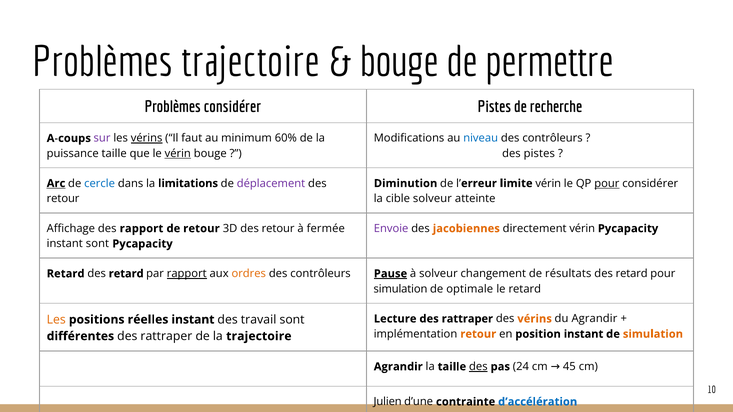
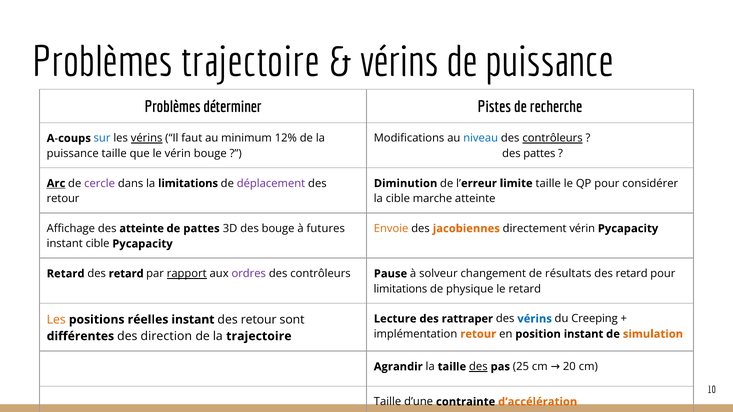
bouge: bouge -> vérins (399, 62)
de permettre: permettre -> puissance (550, 62)
Problèmes considérer: considérer -> déterminer (233, 107)
sur colour: purple -> blue (102, 138)
60%: 60% -> 12% (286, 138)
contrôleurs underline: none -> present (553, 138)
vérin underline: present -> none (178, 154)
des pistes: pistes -> pattes (539, 154)
cercle colour: blue -> purple (100, 184)
limite vérin: vérin -> taille (548, 184)
pour underline: present -> none (607, 184)
cible solveur: solveur -> marche (433, 199)
des rapport: rapport -> atteinte (142, 229)
de retour: retour -> pattes (201, 229)
3D des retour: retour -> bouge (278, 229)
fermée: fermée -> futures (326, 229)
Envoie colour: purple -> orange (391, 229)
instant sont: sont -> cible (98, 244)
ordres colour: orange -> purple (249, 274)
Pause underline: present -> none (390, 274)
simulation: simulation -> limitations (400, 289)
optimale: optimale -> physique (470, 289)
vérins colour: orange -> blue (535, 319)
du Agrandir: Agrandir -> Creeping (595, 319)
travail: travail -> retour (259, 320)
différentes des rattraper: rattraper -> direction (166, 336)
24: 24 -> 25 (521, 367)
45: 45 -> 20 (569, 367)
Julien: Julien -> Taille (388, 402)
d’accélération colour: blue -> orange (538, 402)
